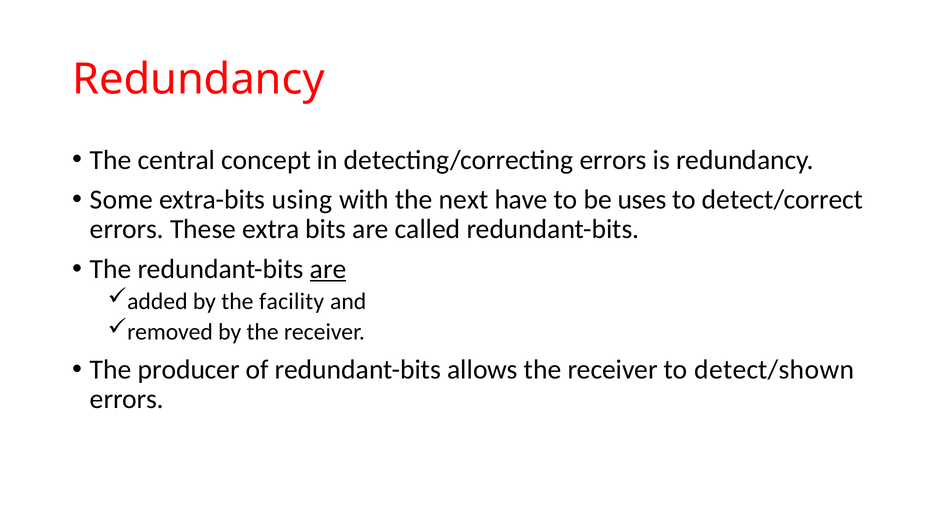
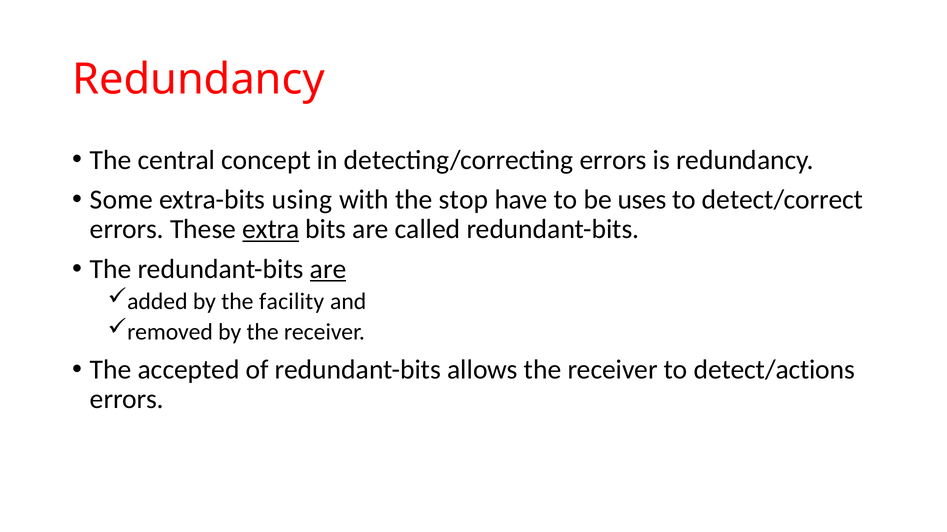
next: next -> stop (463, 200)
extra underline: none -> present (271, 230)
producer: producer -> accepted (189, 370)
detect/shown: detect/shown -> detect/actions (774, 370)
